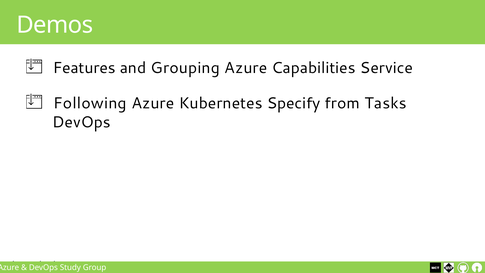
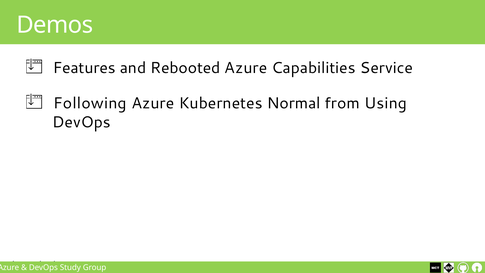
Grouping: Grouping -> Rebooted (185, 68)
Specify: Specify -> Normal (294, 103)
Tasks: Tasks -> Using (386, 103)
